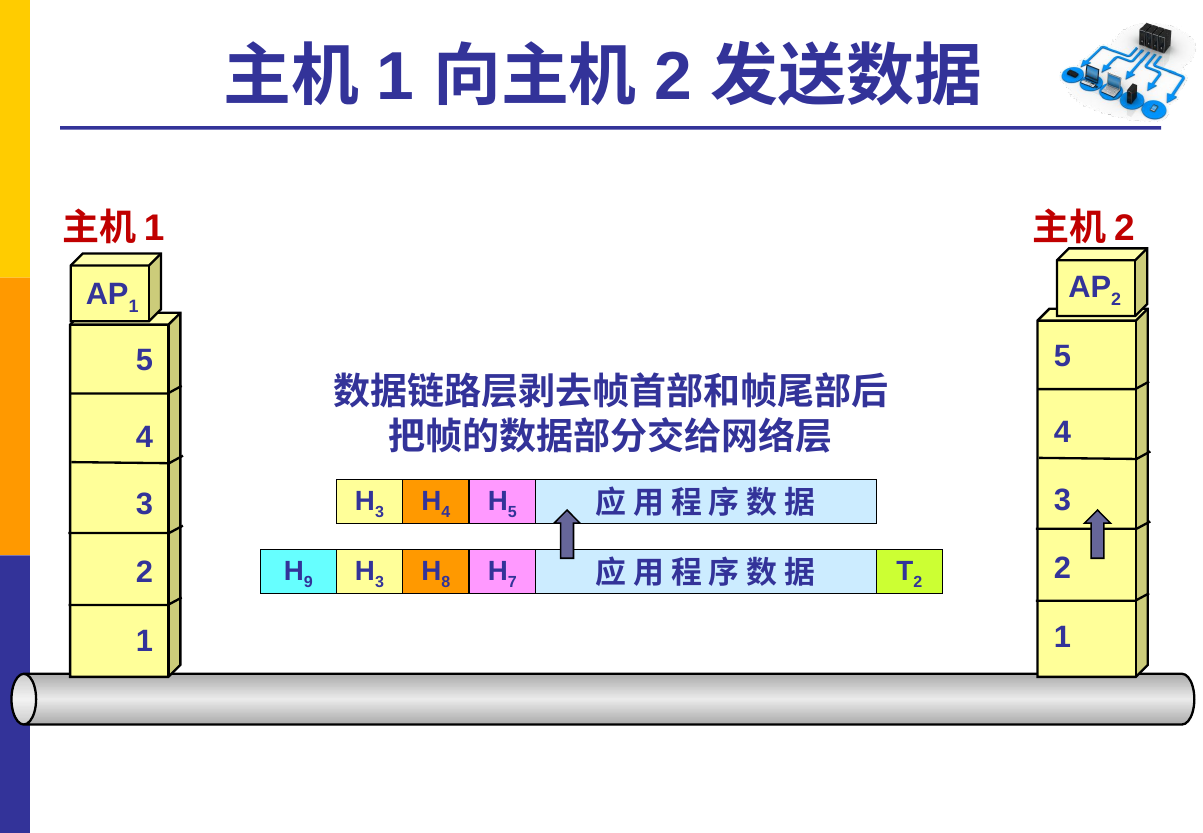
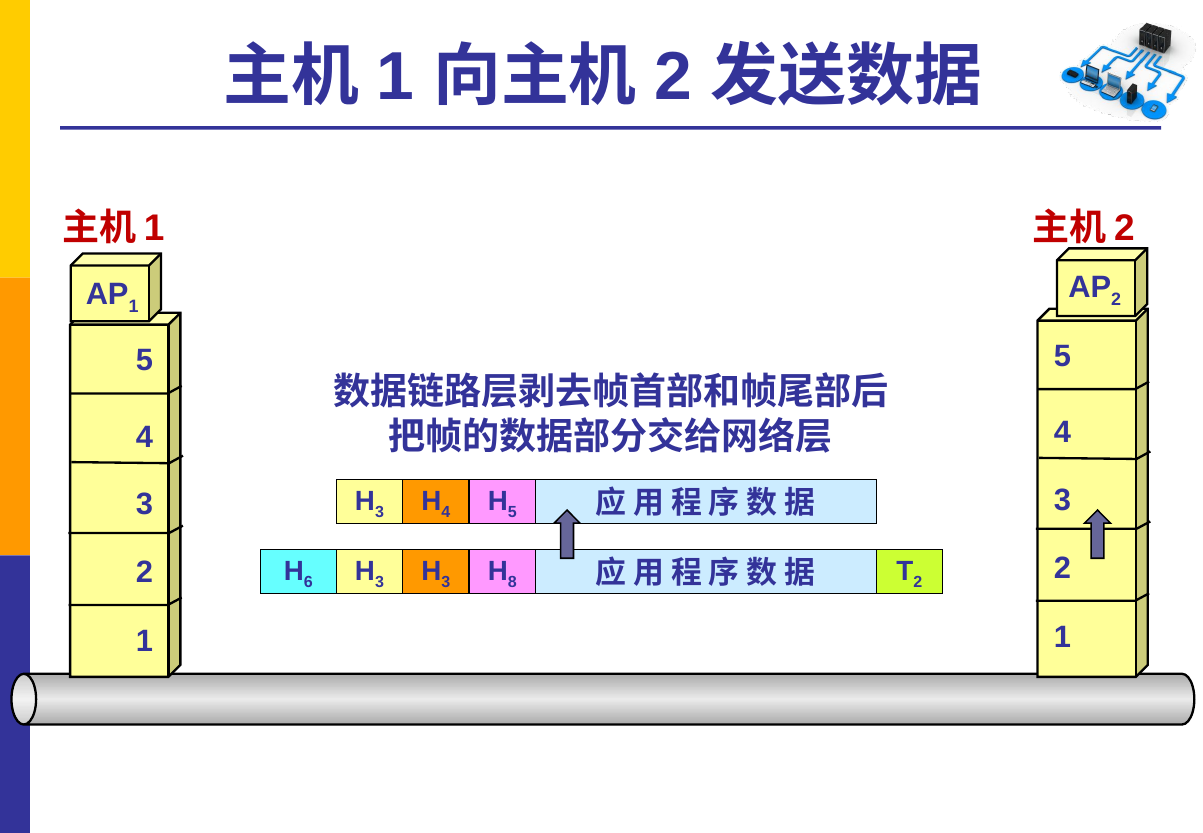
9: 9 -> 6 (308, 582)
8: 8 -> 3 (446, 582)
7: 7 -> 8 (512, 582)
